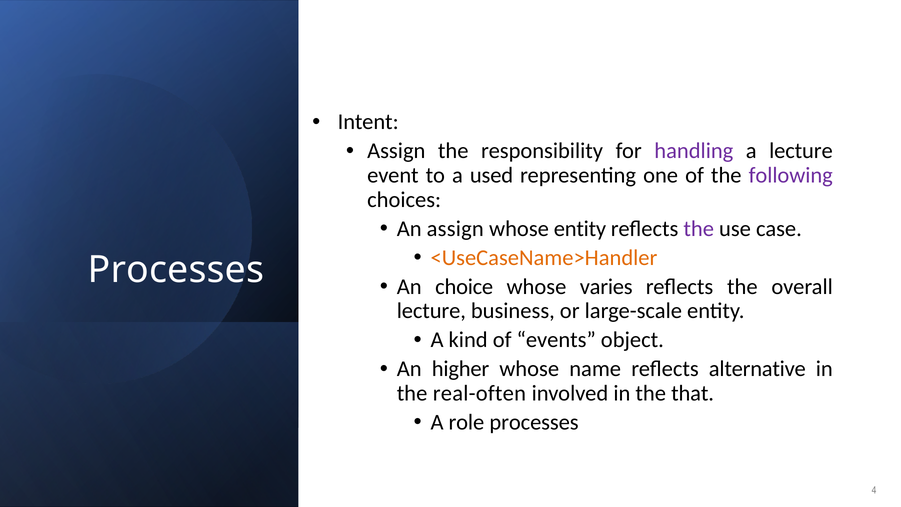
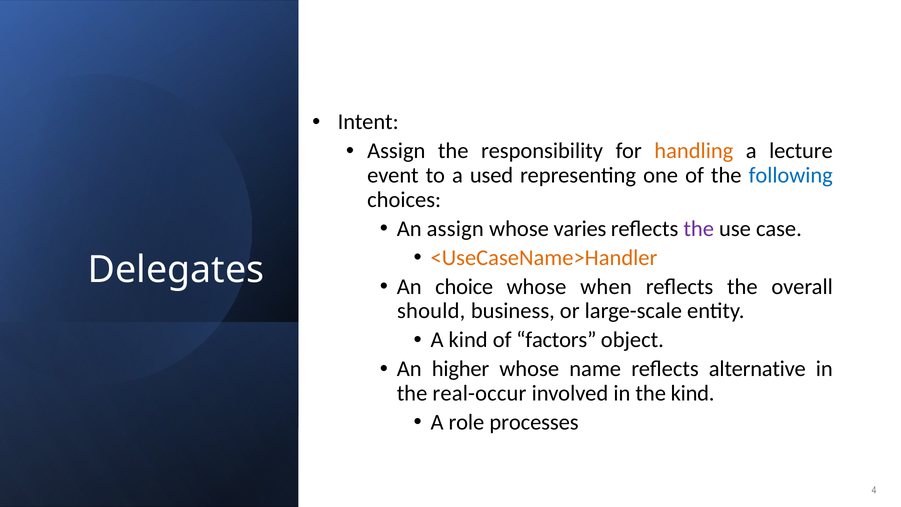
handling colour: purple -> orange (694, 151)
following colour: purple -> blue (791, 175)
whose entity: entity -> varies (580, 229)
Processes: Processes -> Delegates (176, 270)
varies: varies -> when (606, 287)
lecture: lecture -> should (431, 311)
events: events -> factors (556, 340)
real-often: real-often -> real-occur (479, 393)
the that: that -> kind (693, 393)
